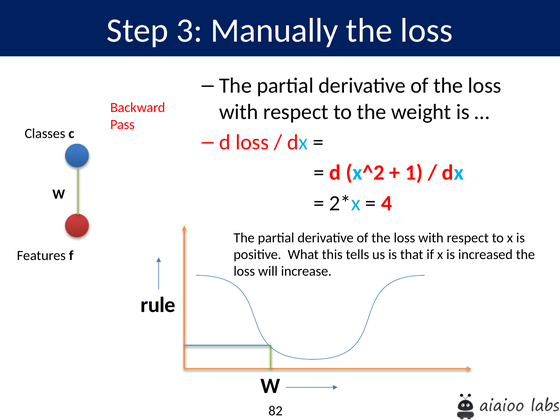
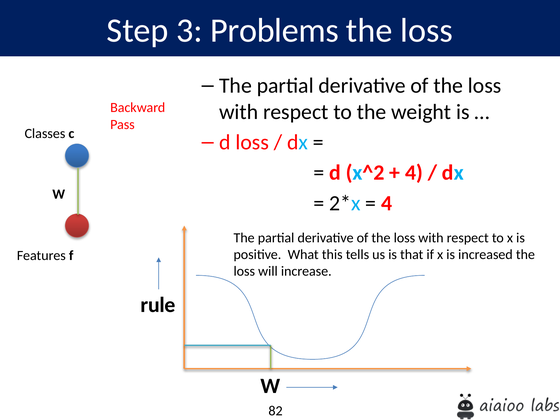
Manually: Manually -> Problems (274, 31)
1: 1 -> 4 (414, 173)
